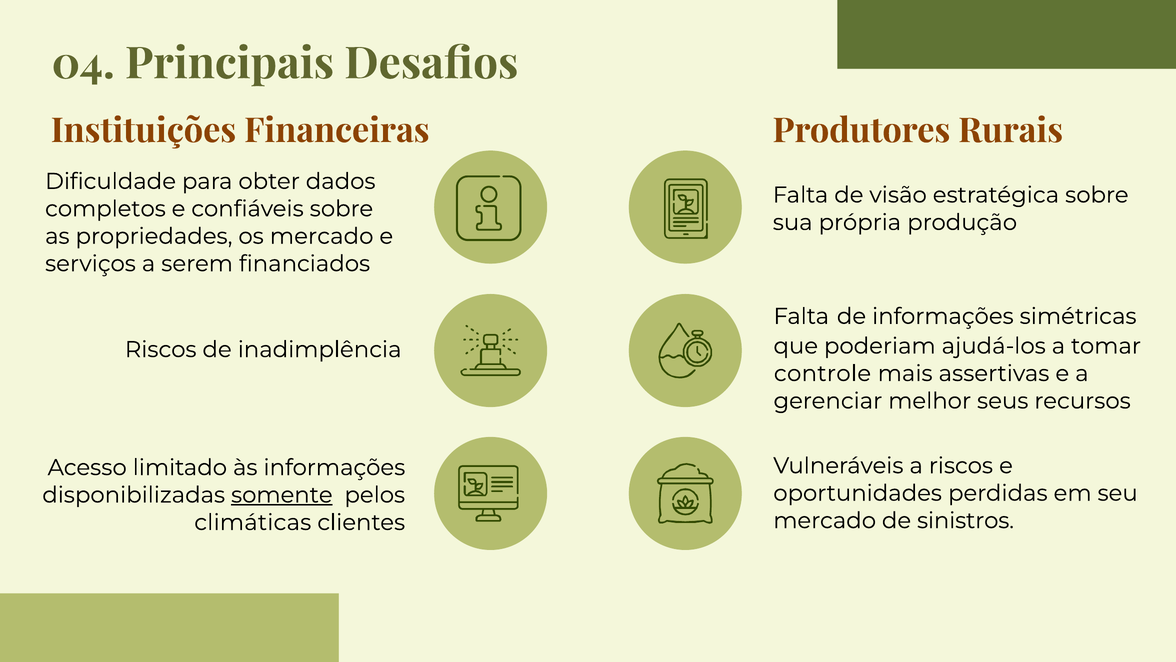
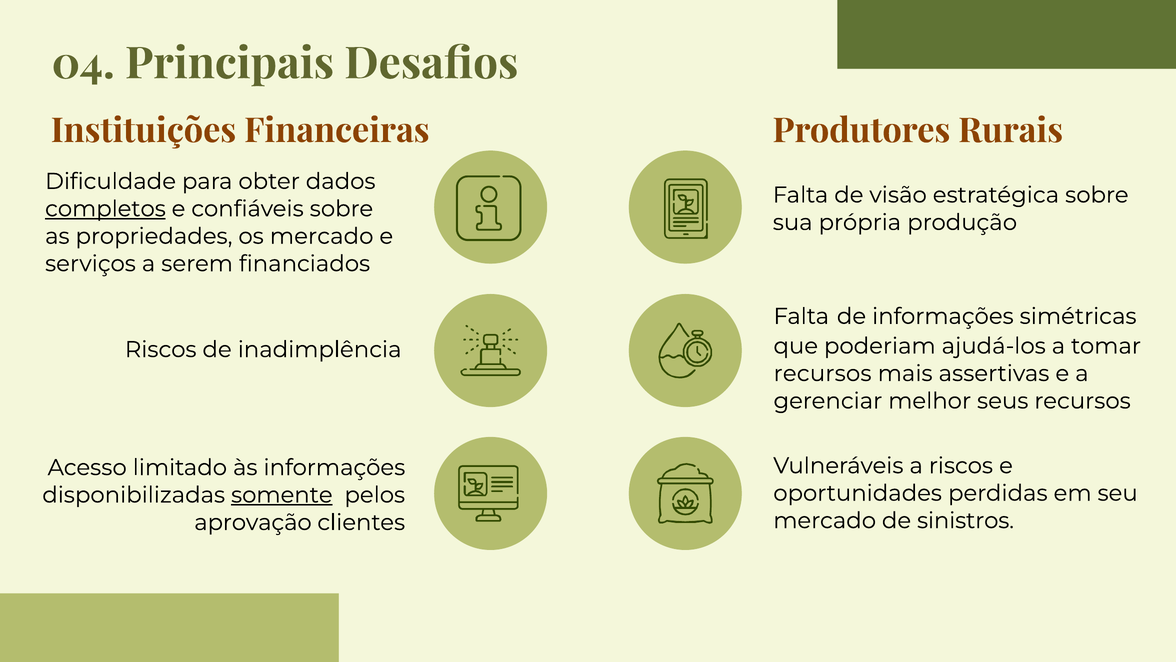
completos underline: none -> present (105, 209)
controle: controle -> recursos (823, 373)
climáticas: climáticas -> aprovação (253, 522)
